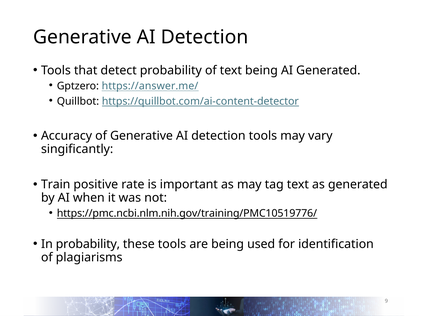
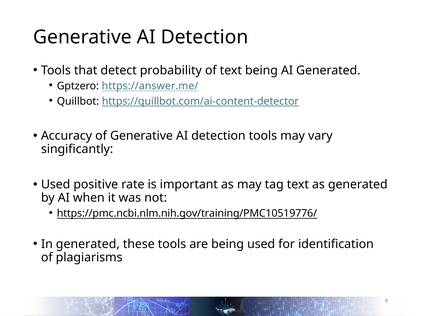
Train: Train -> Used (56, 184)
In probability: probability -> generated (88, 244)
